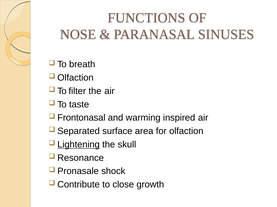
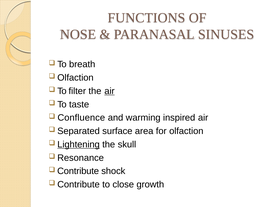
air underline: none -> present (110, 91)
Frontonasal: Frontonasal -> Confluence (81, 118)
Pronasale: Pronasale -> Contribute (78, 172)
